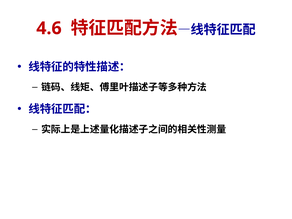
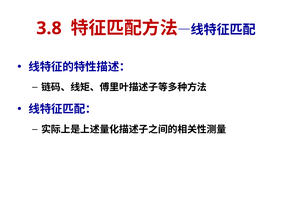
4.6: 4.6 -> 3.8 (49, 28)
